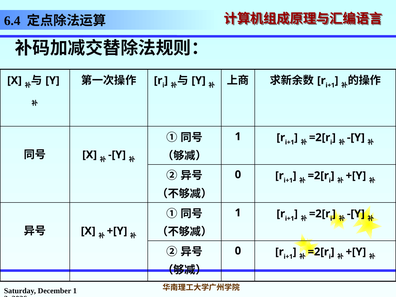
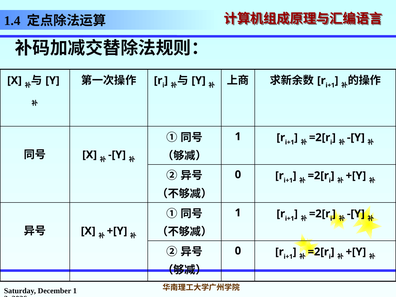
6.4: 6.4 -> 1.4 (12, 21)
